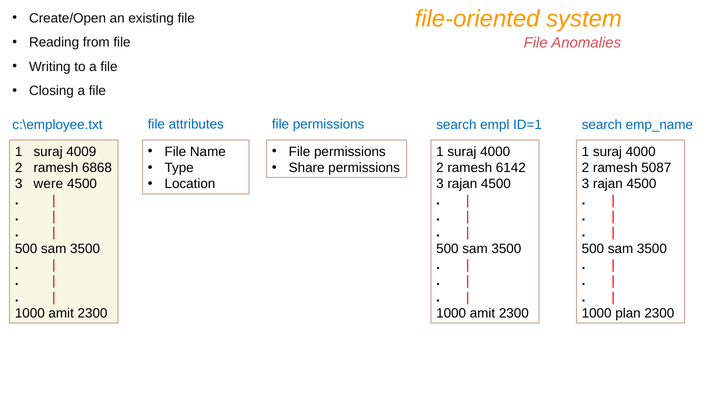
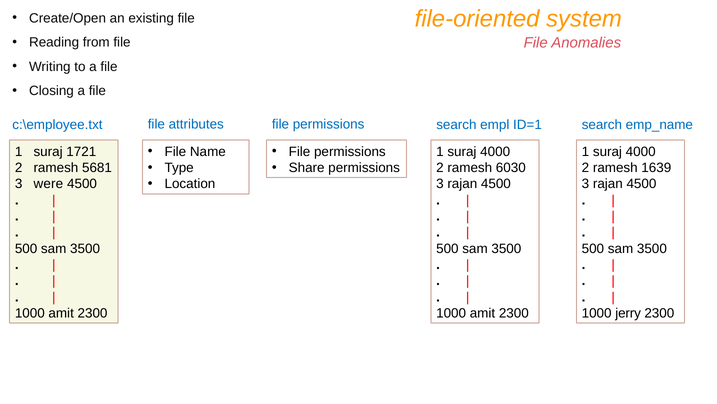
4009: 4009 -> 1721 (81, 151)
6868: 6868 -> 5681 (97, 167)
6142: 6142 -> 6030 (511, 168)
5087: 5087 -> 1639 (656, 168)
plan: plan -> jerry (628, 313)
